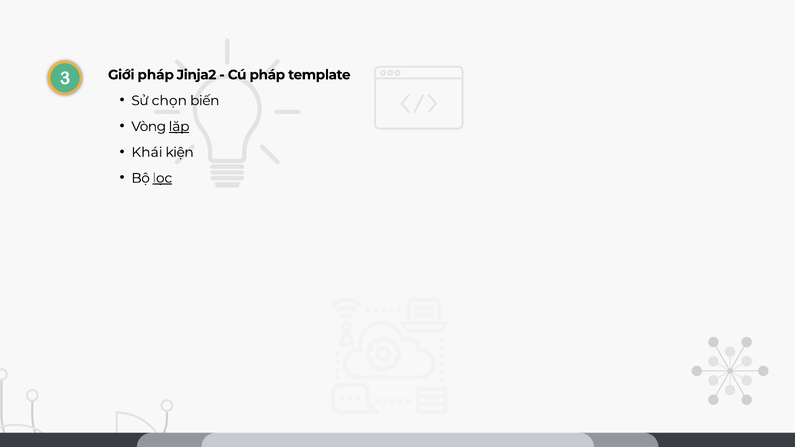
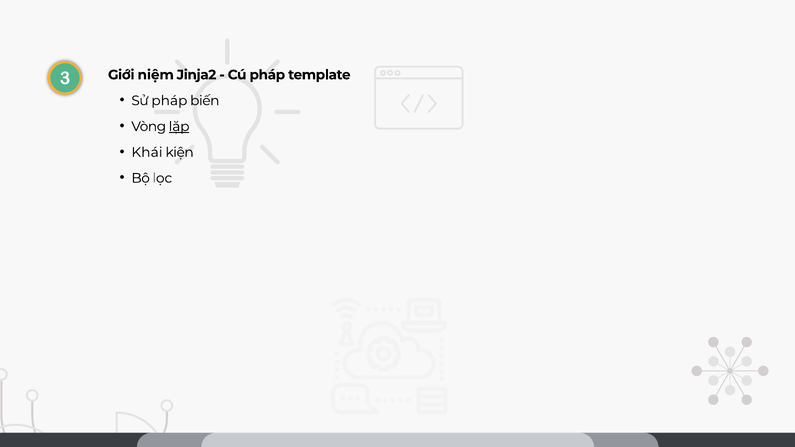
Giới pháp: pháp -> niệm (156, 75)
Sử chọn: chọn -> pháp (169, 101)
lọc underline: present -> none (162, 178)
